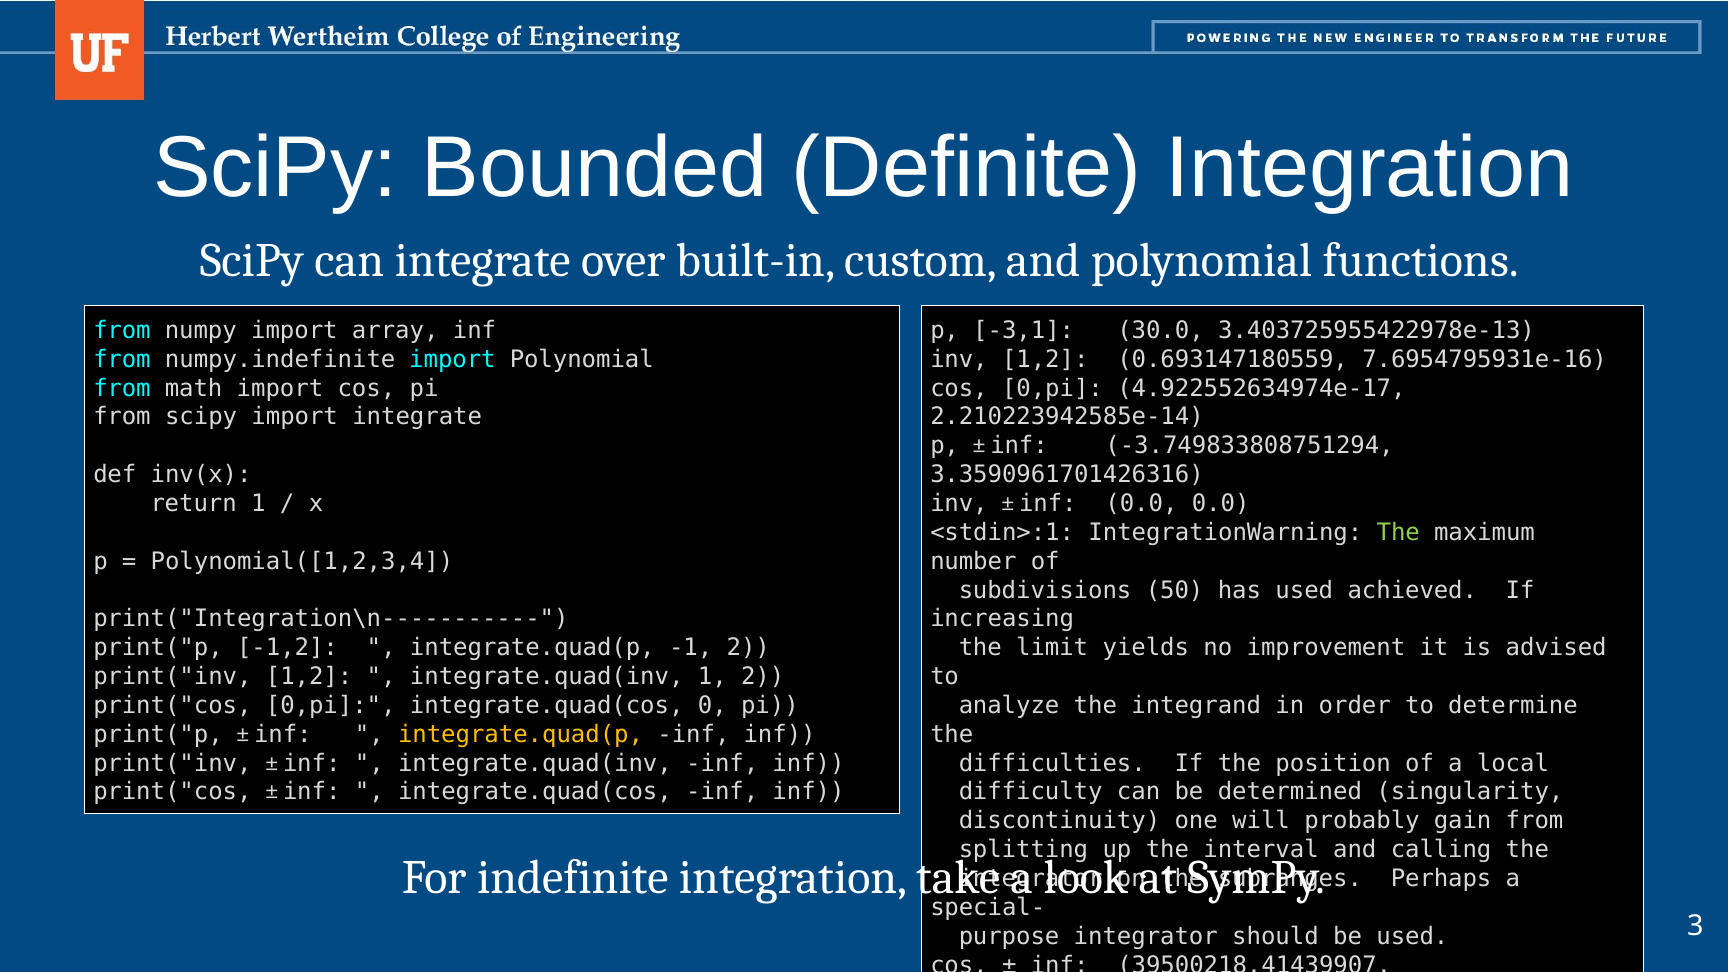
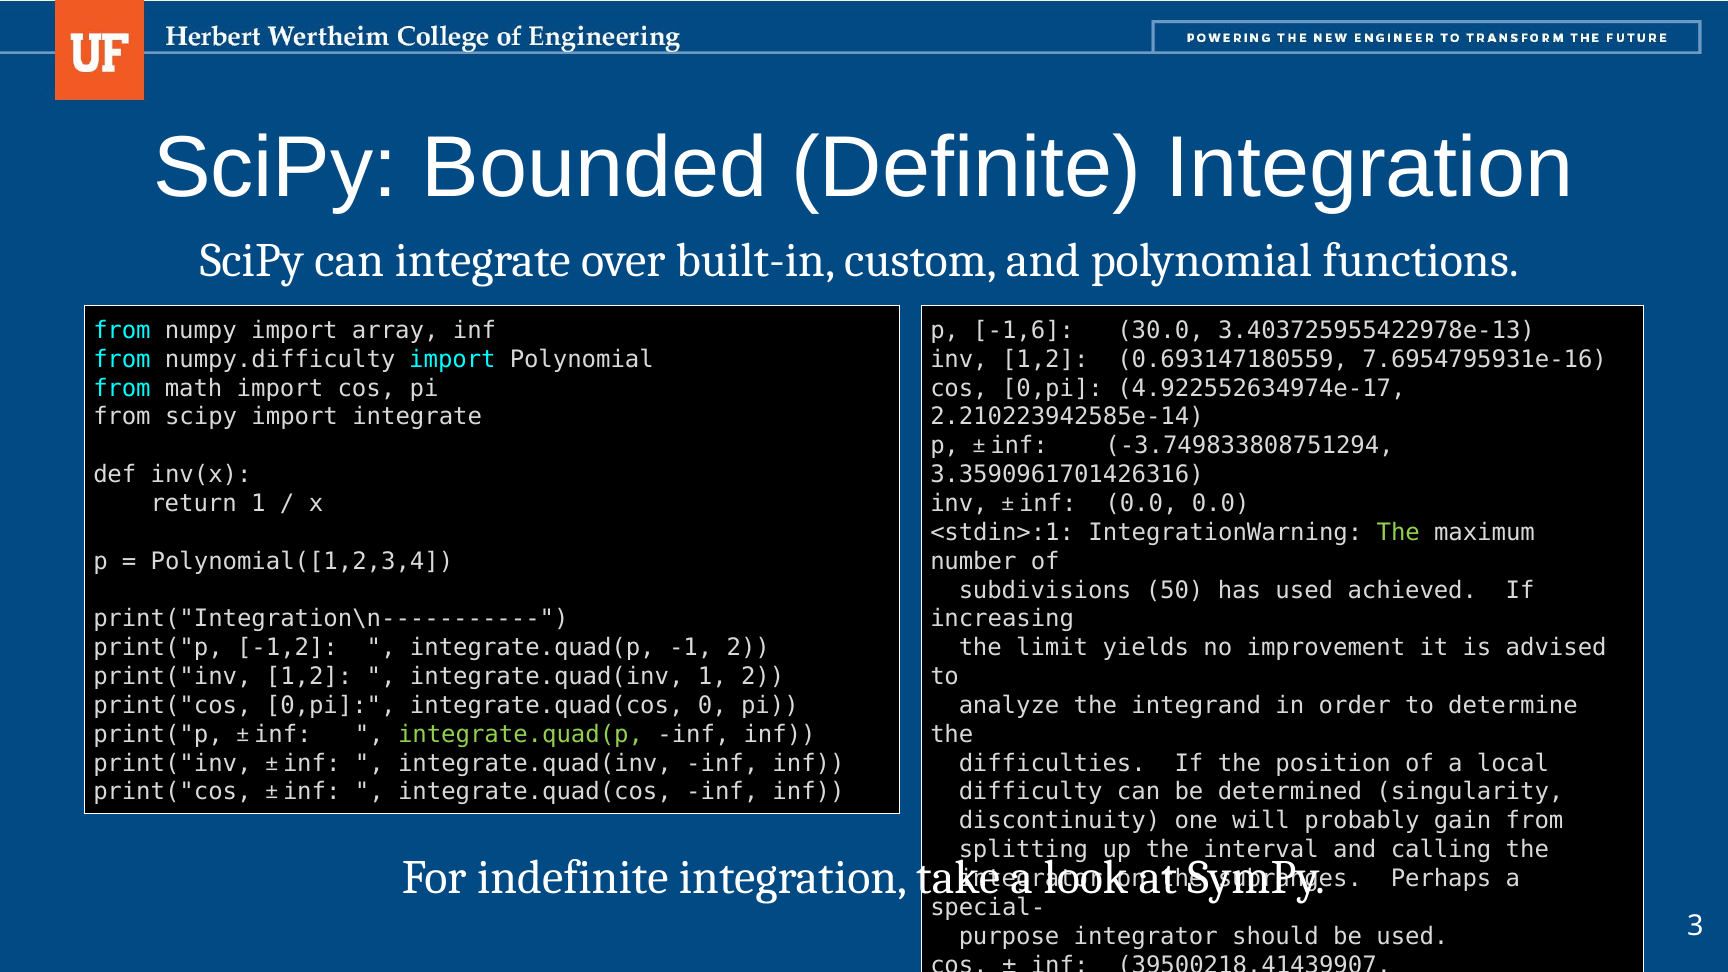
-3,1: -3,1 -> -1,6 (1024, 331)
numpy.indefinite: numpy.indefinite -> numpy.difficulty (280, 359)
integrate.quad(p colour: yellow -> light green (521, 734)
